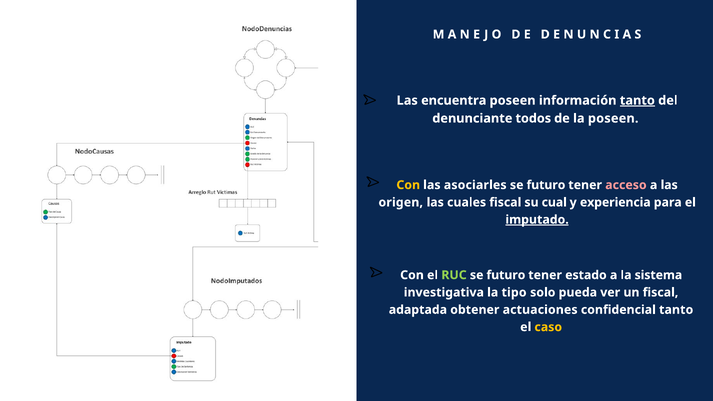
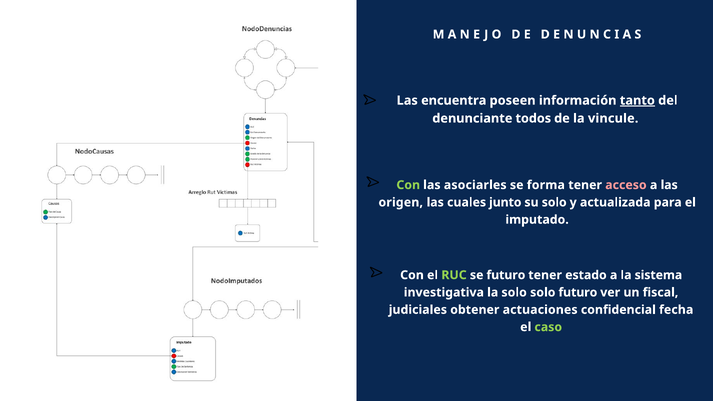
la poseen: poseen -> vincule (613, 118)
Con colour: yellow -> light green (408, 185)
futuro: futuro -> forma (546, 185)
cuales fiscal: fiscal -> junto (505, 202)
su cual: cual -> solo (554, 202)
experiencia: experiencia -> actualizada (615, 202)
imputado underline: present -> none (537, 220)
la tipo: tipo -> solo (514, 292)
solo pueda: pueda -> futuro (578, 292)
adaptada: adaptada -> judiciales (418, 310)
confidencial tanto: tanto -> fecha (676, 310)
caso colour: yellow -> light green (548, 327)
